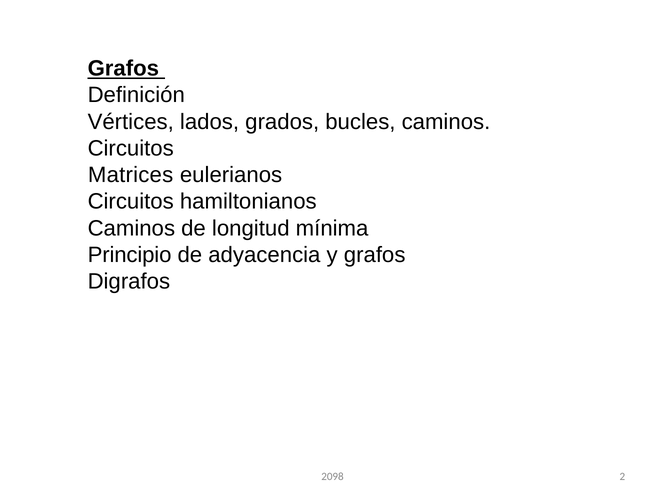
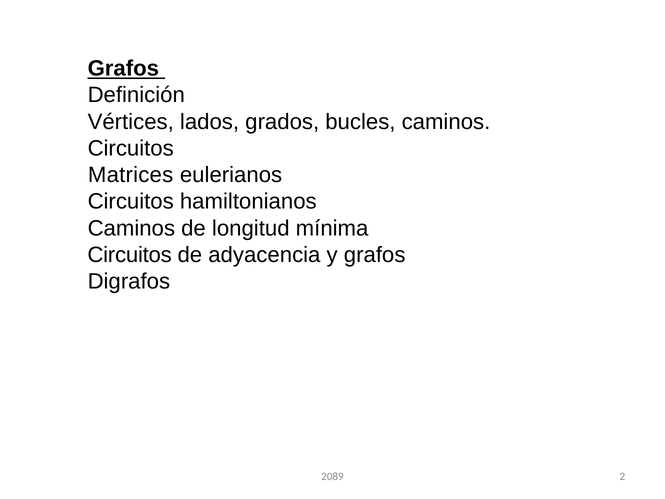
Principio: Principio -> Circuitos (130, 255)
2098: 2098 -> 2089 (332, 476)
